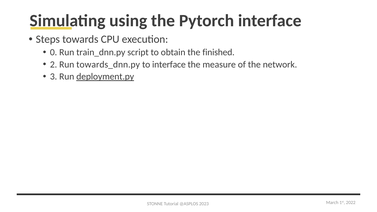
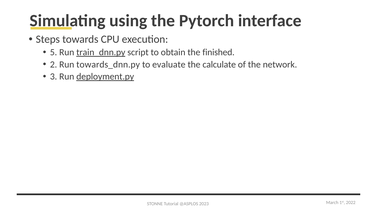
0: 0 -> 5 (54, 52)
train_dnn.py underline: none -> present (101, 52)
to interface: interface -> evaluate (169, 64)
measure: measure -> calculate (219, 64)
